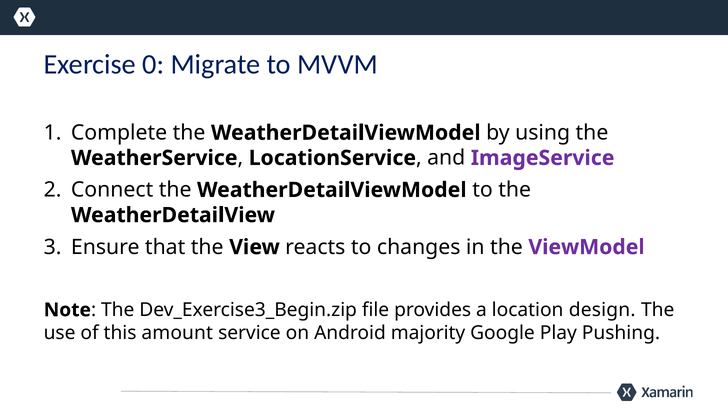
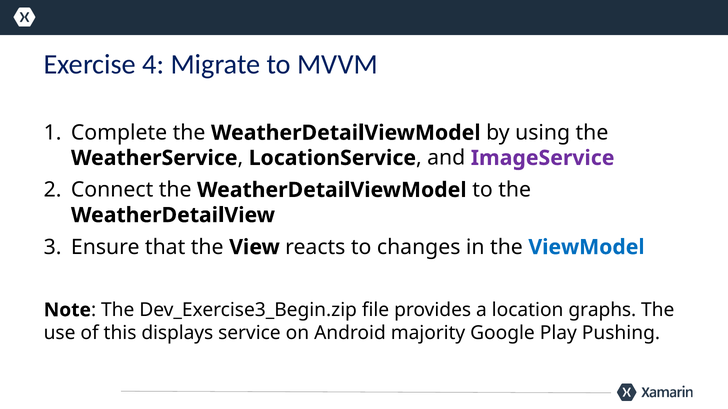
0: 0 -> 4 (153, 65)
ViewModel colour: purple -> blue (587, 247)
design: design -> graphs (602, 310)
amount: amount -> displays (177, 333)
